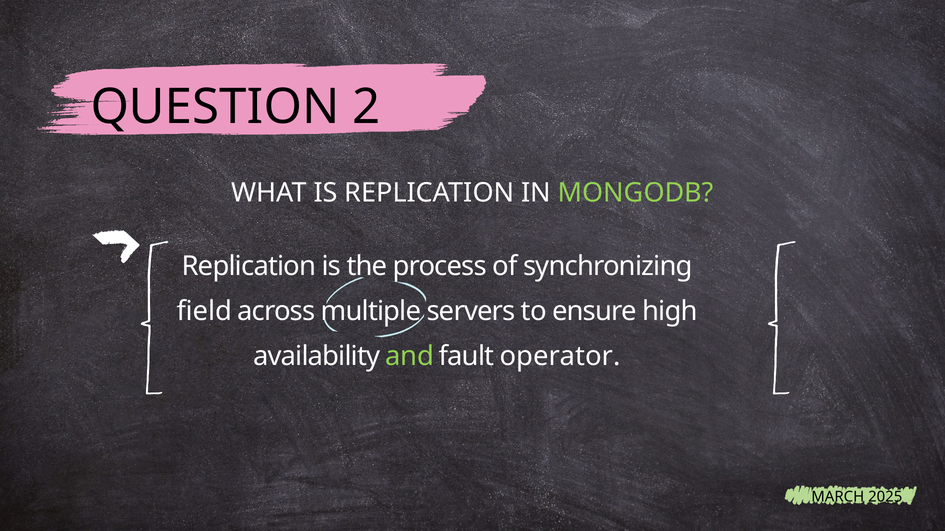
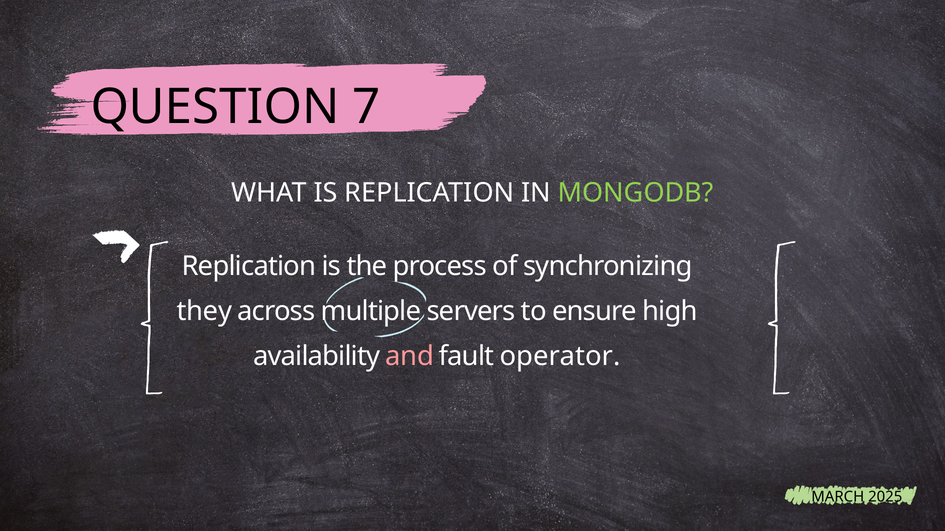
2: 2 -> 7 (366, 107)
field: field -> they (204, 312)
and colour: light green -> pink (410, 357)
